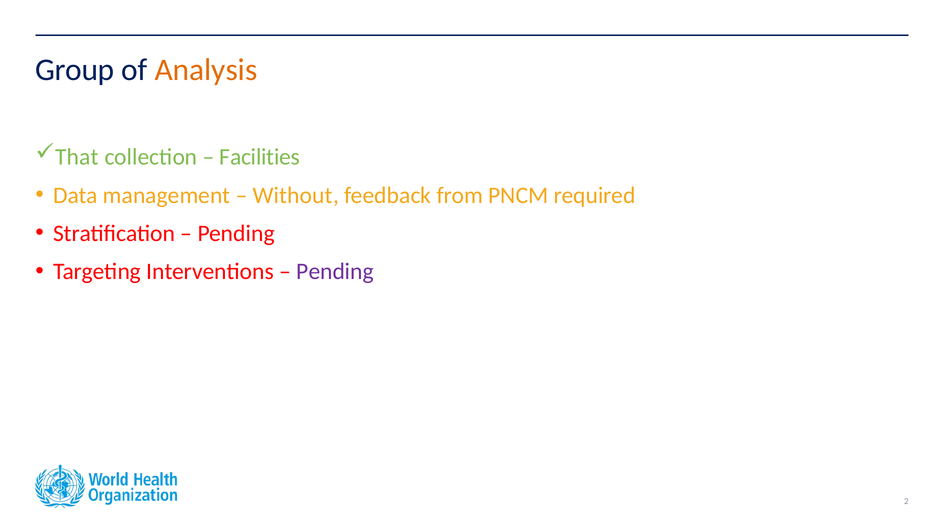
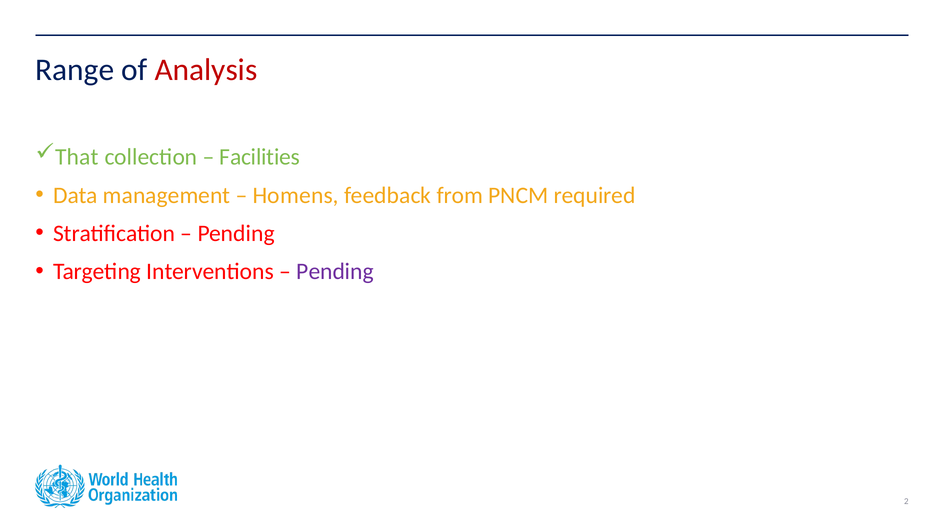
Group: Group -> Range (75, 70)
Analysis colour: orange -> red (206, 70)
Without: Without -> Homens (296, 195)
